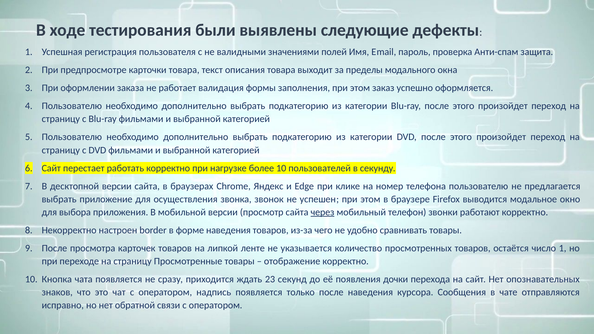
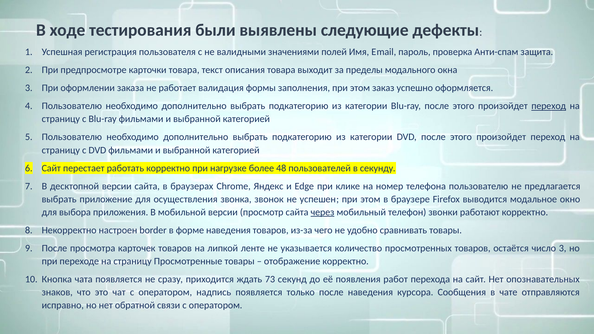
переход underline: none -> present (549, 106)
более 10: 10 -> 48 (281, 168)
число 1: 1 -> 3 (563, 248)
23: 23 -> 73 (270, 279)
дочки: дочки -> работ (396, 279)
